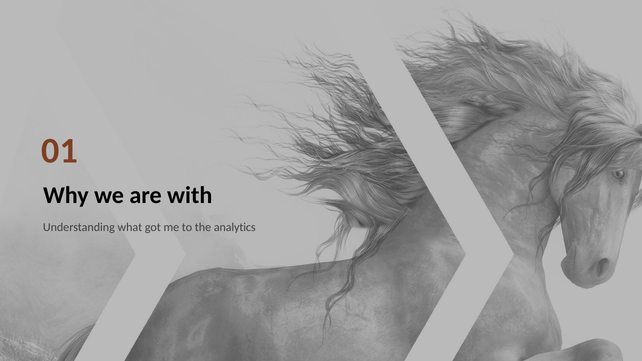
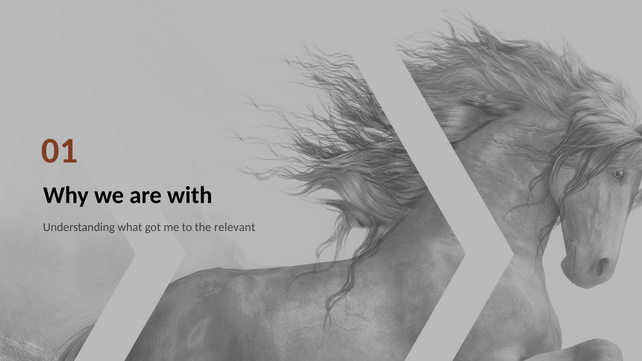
analytics: analytics -> relevant (235, 227)
